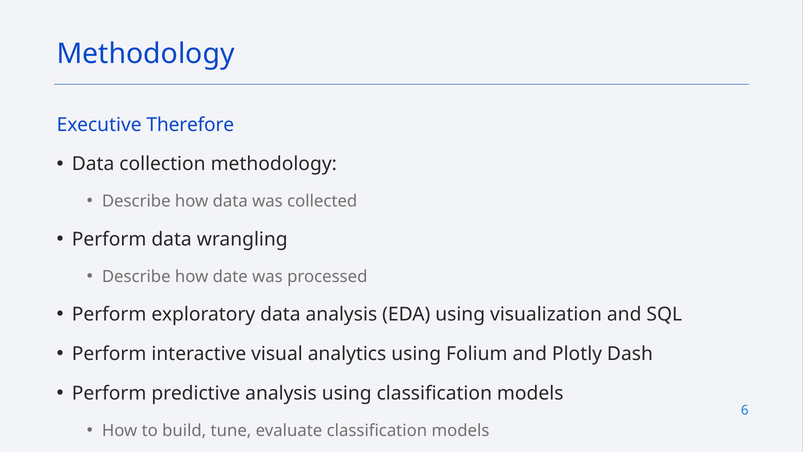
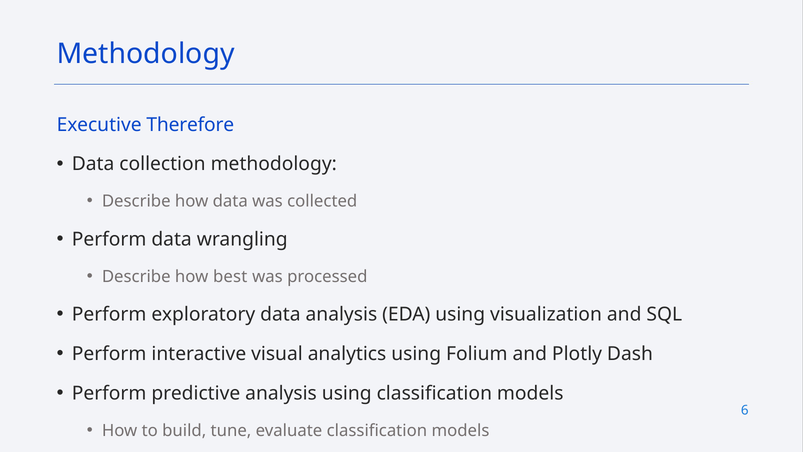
date: date -> best (230, 276)
